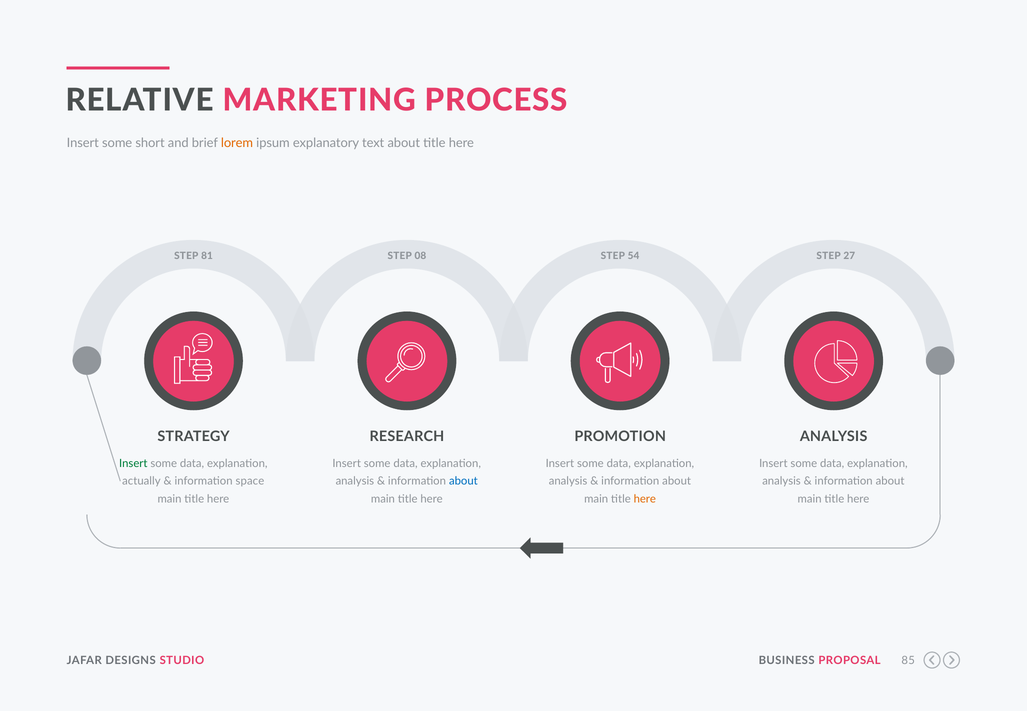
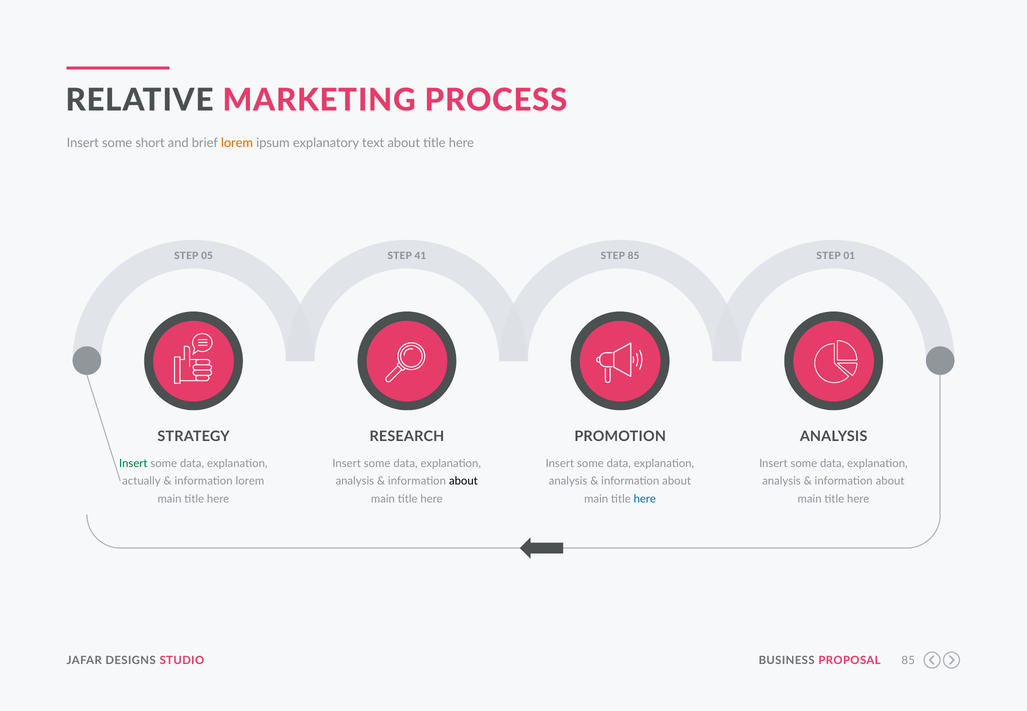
81: 81 -> 05 (207, 256)
08: 08 -> 41 (420, 256)
STEP 54: 54 -> 85 (634, 256)
27: 27 -> 01 (849, 256)
information space: space -> lorem (250, 481)
about colour: blue -> black (463, 481)
here colour: orange -> blue (645, 499)
